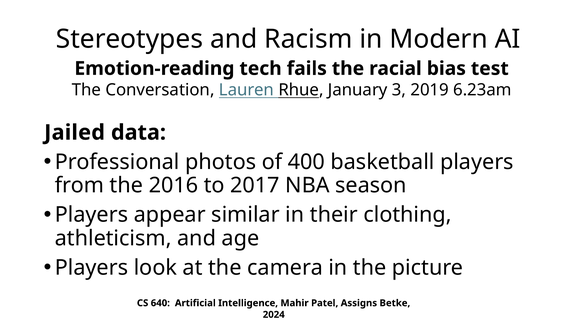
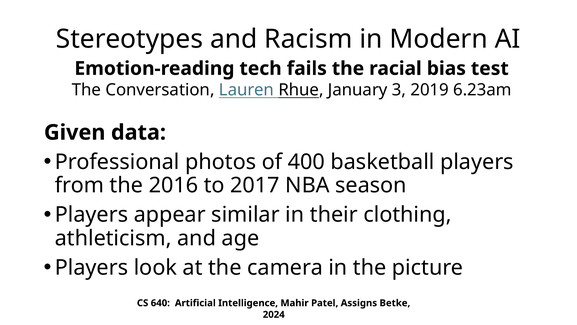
Jailed: Jailed -> Given (75, 132)
